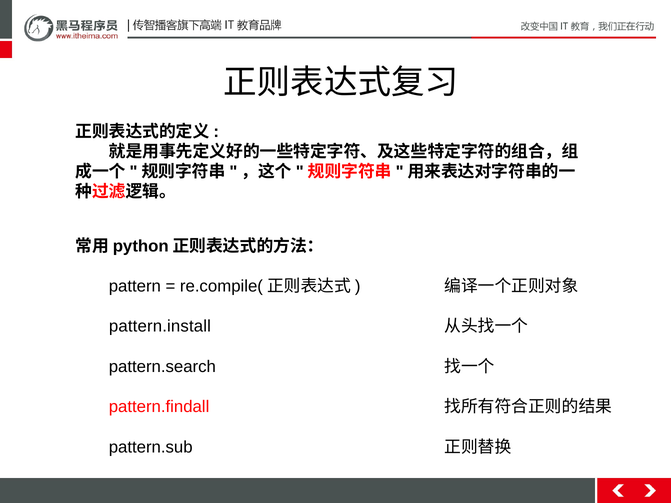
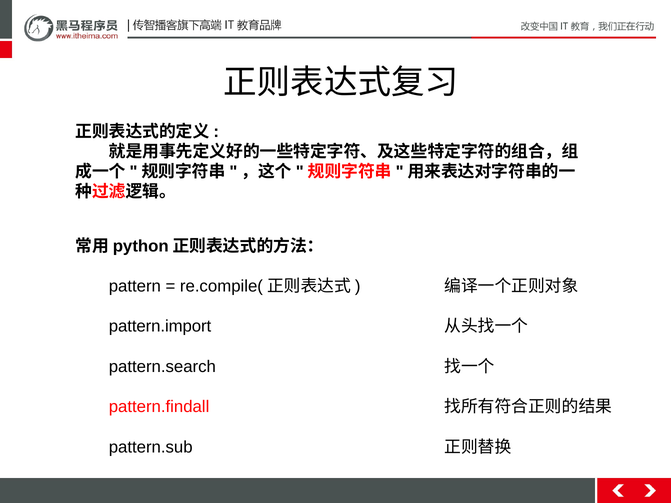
pattern.install: pattern.install -> pattern.import (160, 327)
